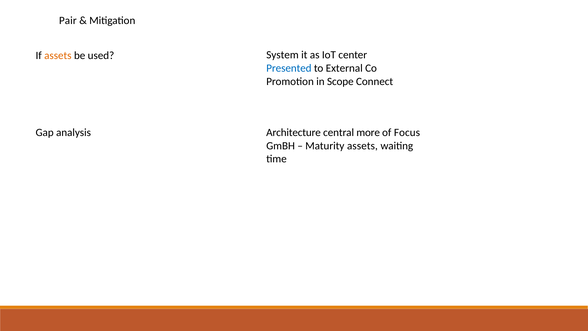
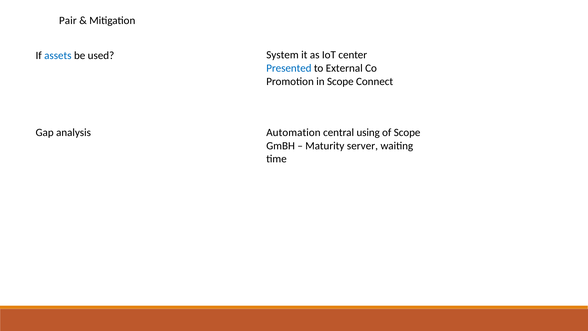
assets colour: orange -> blue (58, 55)
Architecture: Architecture -> Automation (293, 132)
more: more -> using (368, 132)
of Focus: Focus -> Scope (407, 132)
Maturity assets: assets -> server (362, 146)
